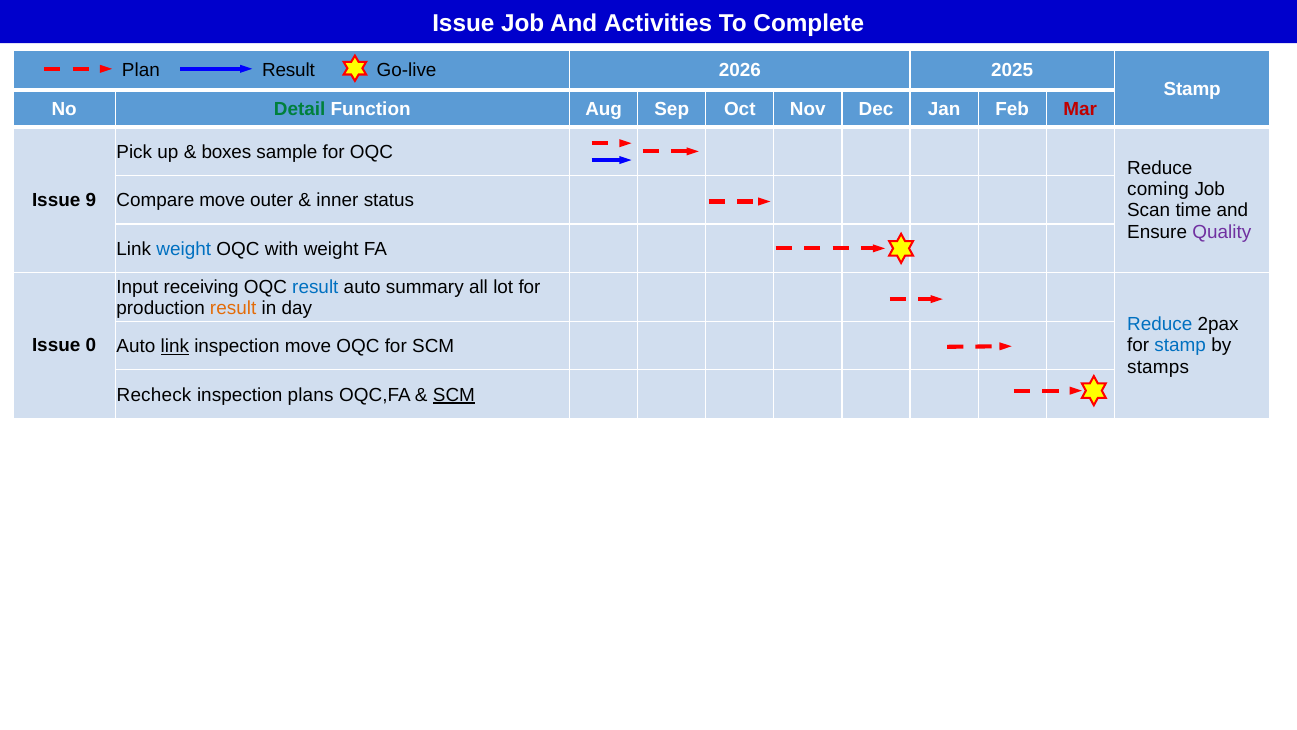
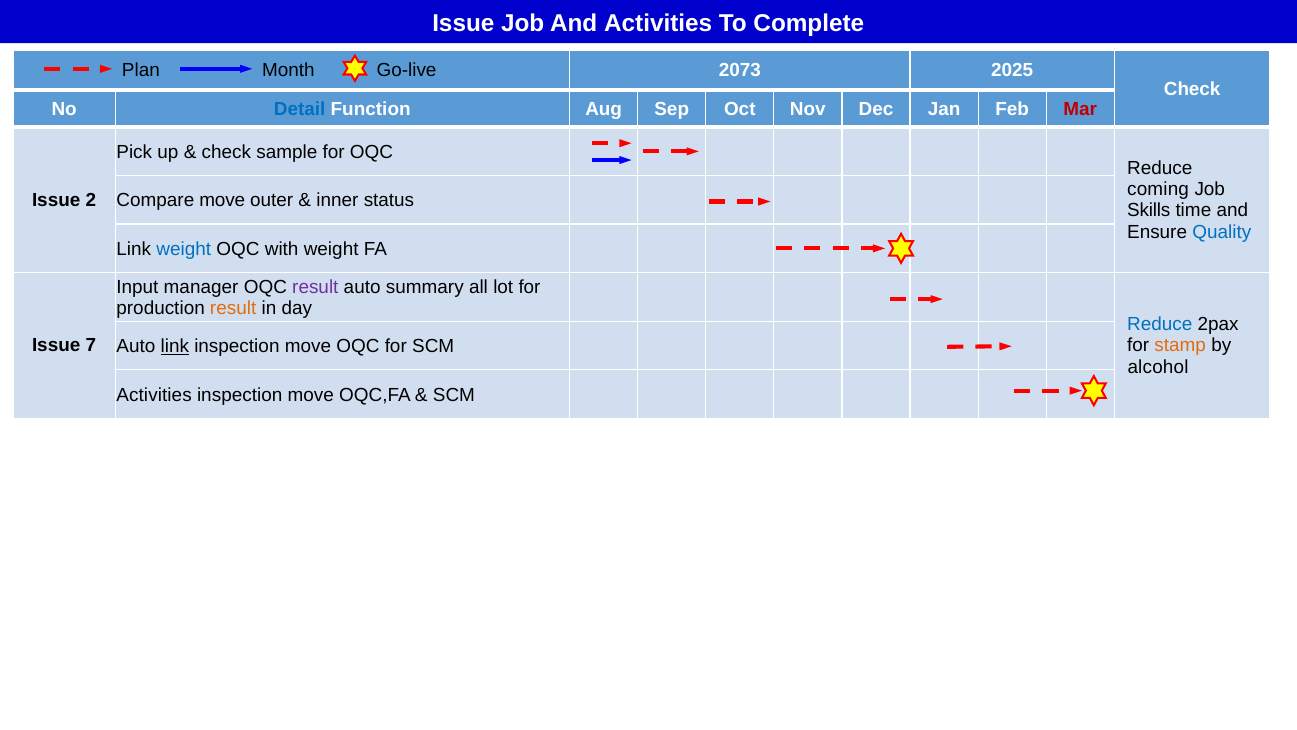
Plan Result: Result -> Month (288, 70)
2026: 2026 -> 2073 (740, 70)
Stamp: Stamp -> Check (1192, 89)
Detail colour: green -> blue (300, 109)
boxes: boxes -> check (226, 152)
9: 9 -> 2 (91, 200)
Scan: Scan -> Skills (1149, 211)
Quality colour: purple -> blue (1222, 232)
receiving: receiving -> manager (201, 287)
result colour: blue -> purple (315, 287)
0: 0 -> 7 (91, 346)
stamp colour: blue -> orange (1180, 346)
stamps: stamps -> alcohol (1158, 367)
Recheck: Recheck -> Activities (154, 395)
plans: plans -> move (311, 395)
SCM underline: present -> none (454, 395)
